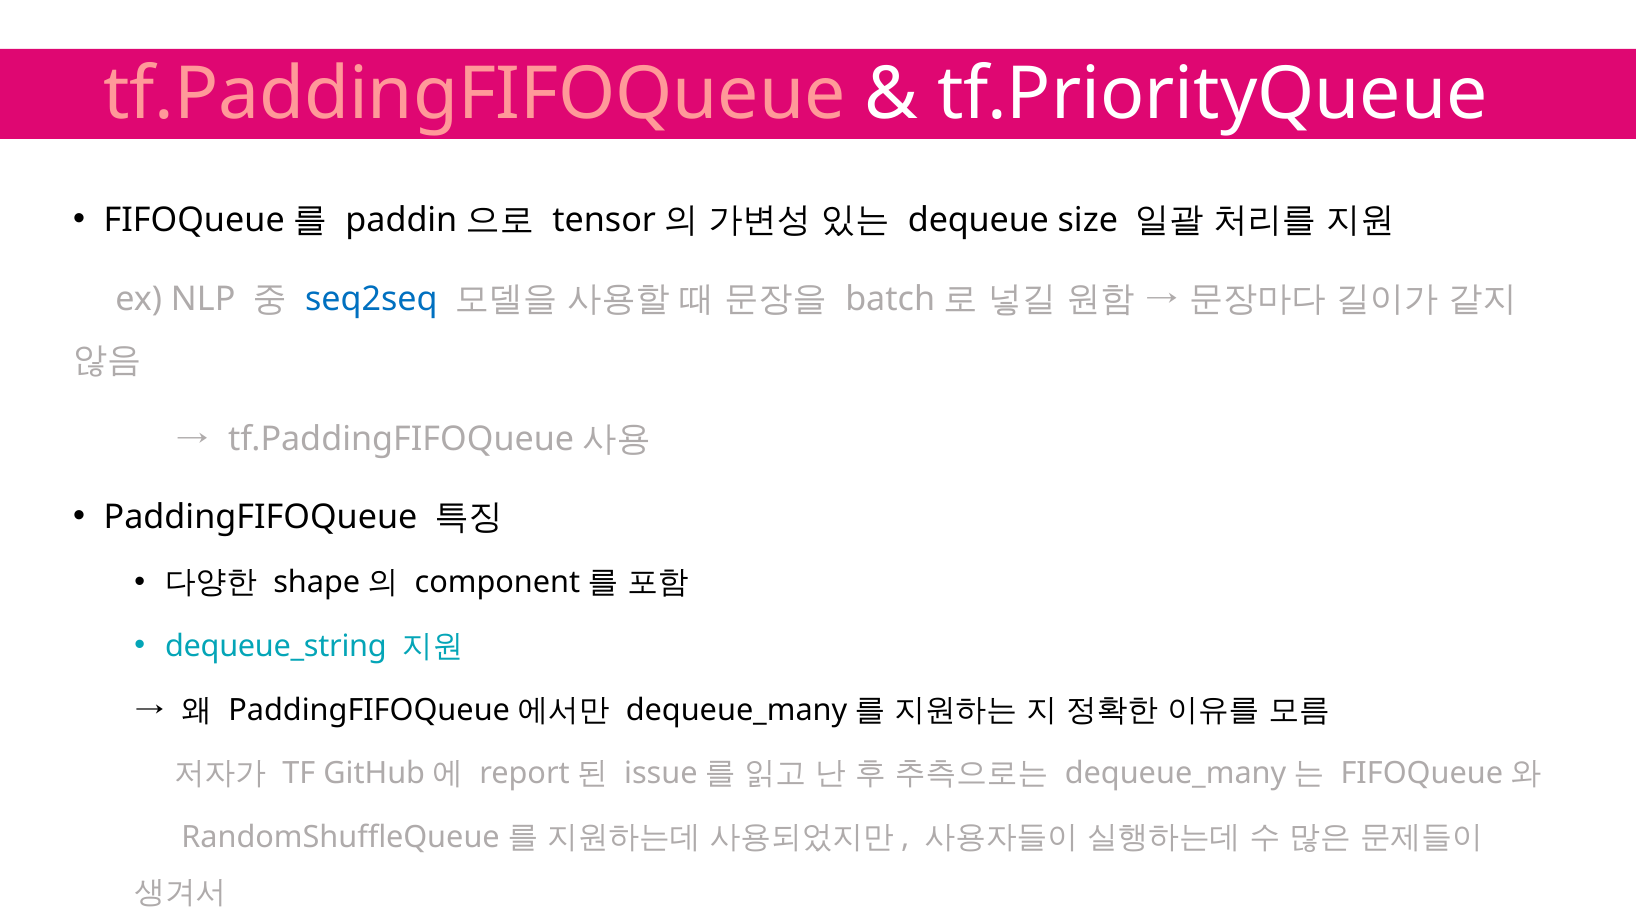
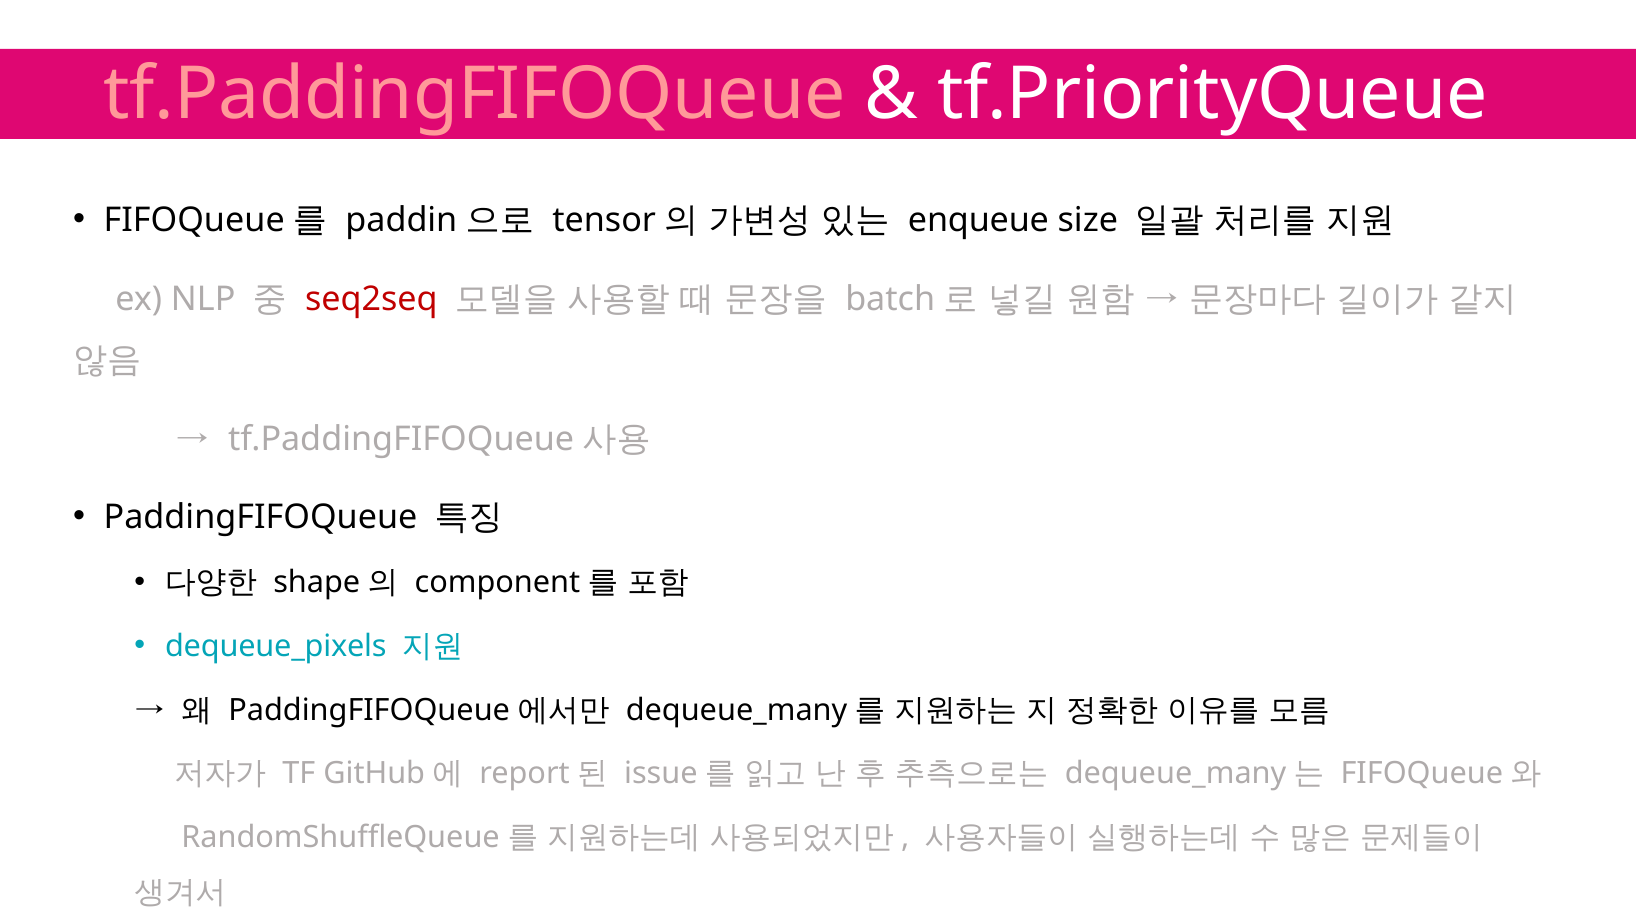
dequeue: dequeue -> enqueue (978, 221)
seq2seq colour: blue -> red (371, 299)
dequeue_string: dequeue_string -> dequeue_pixels (276, 647)
